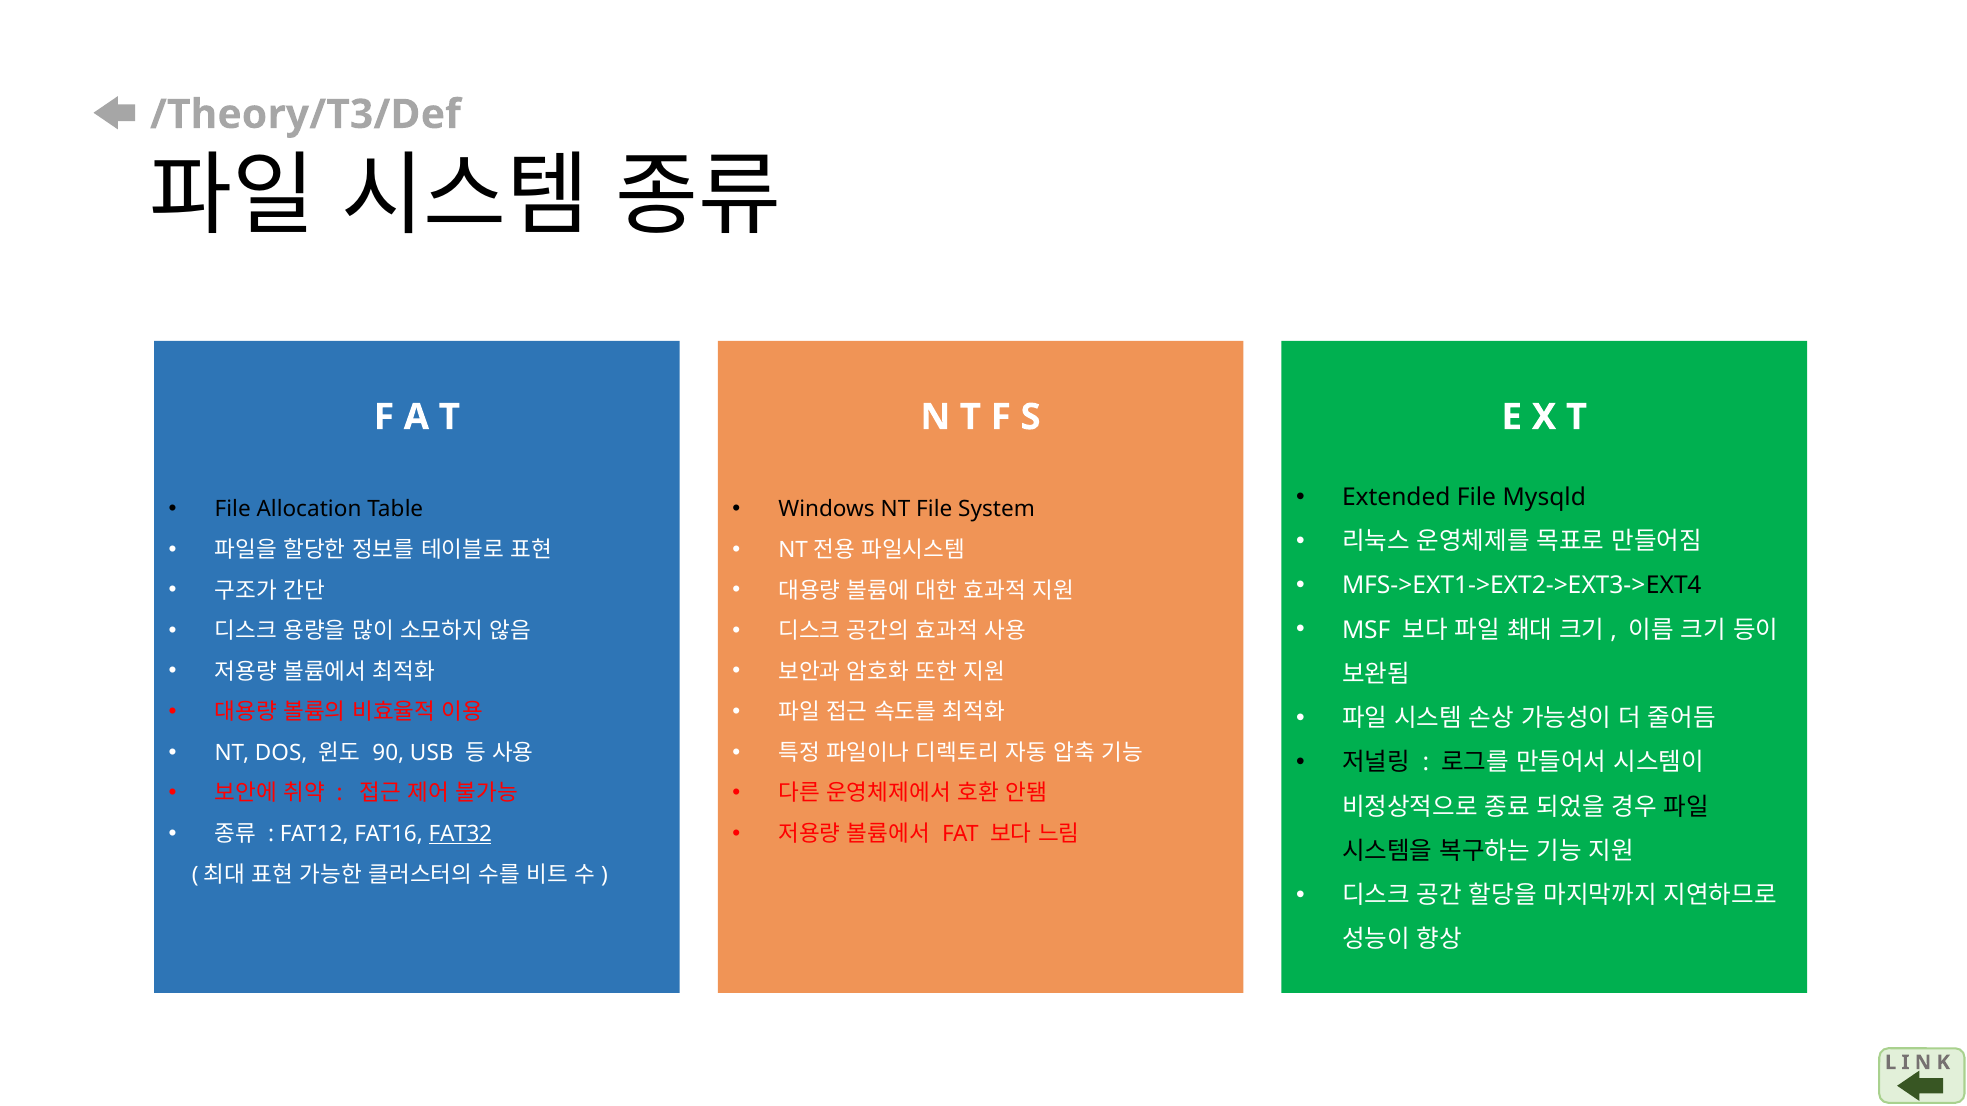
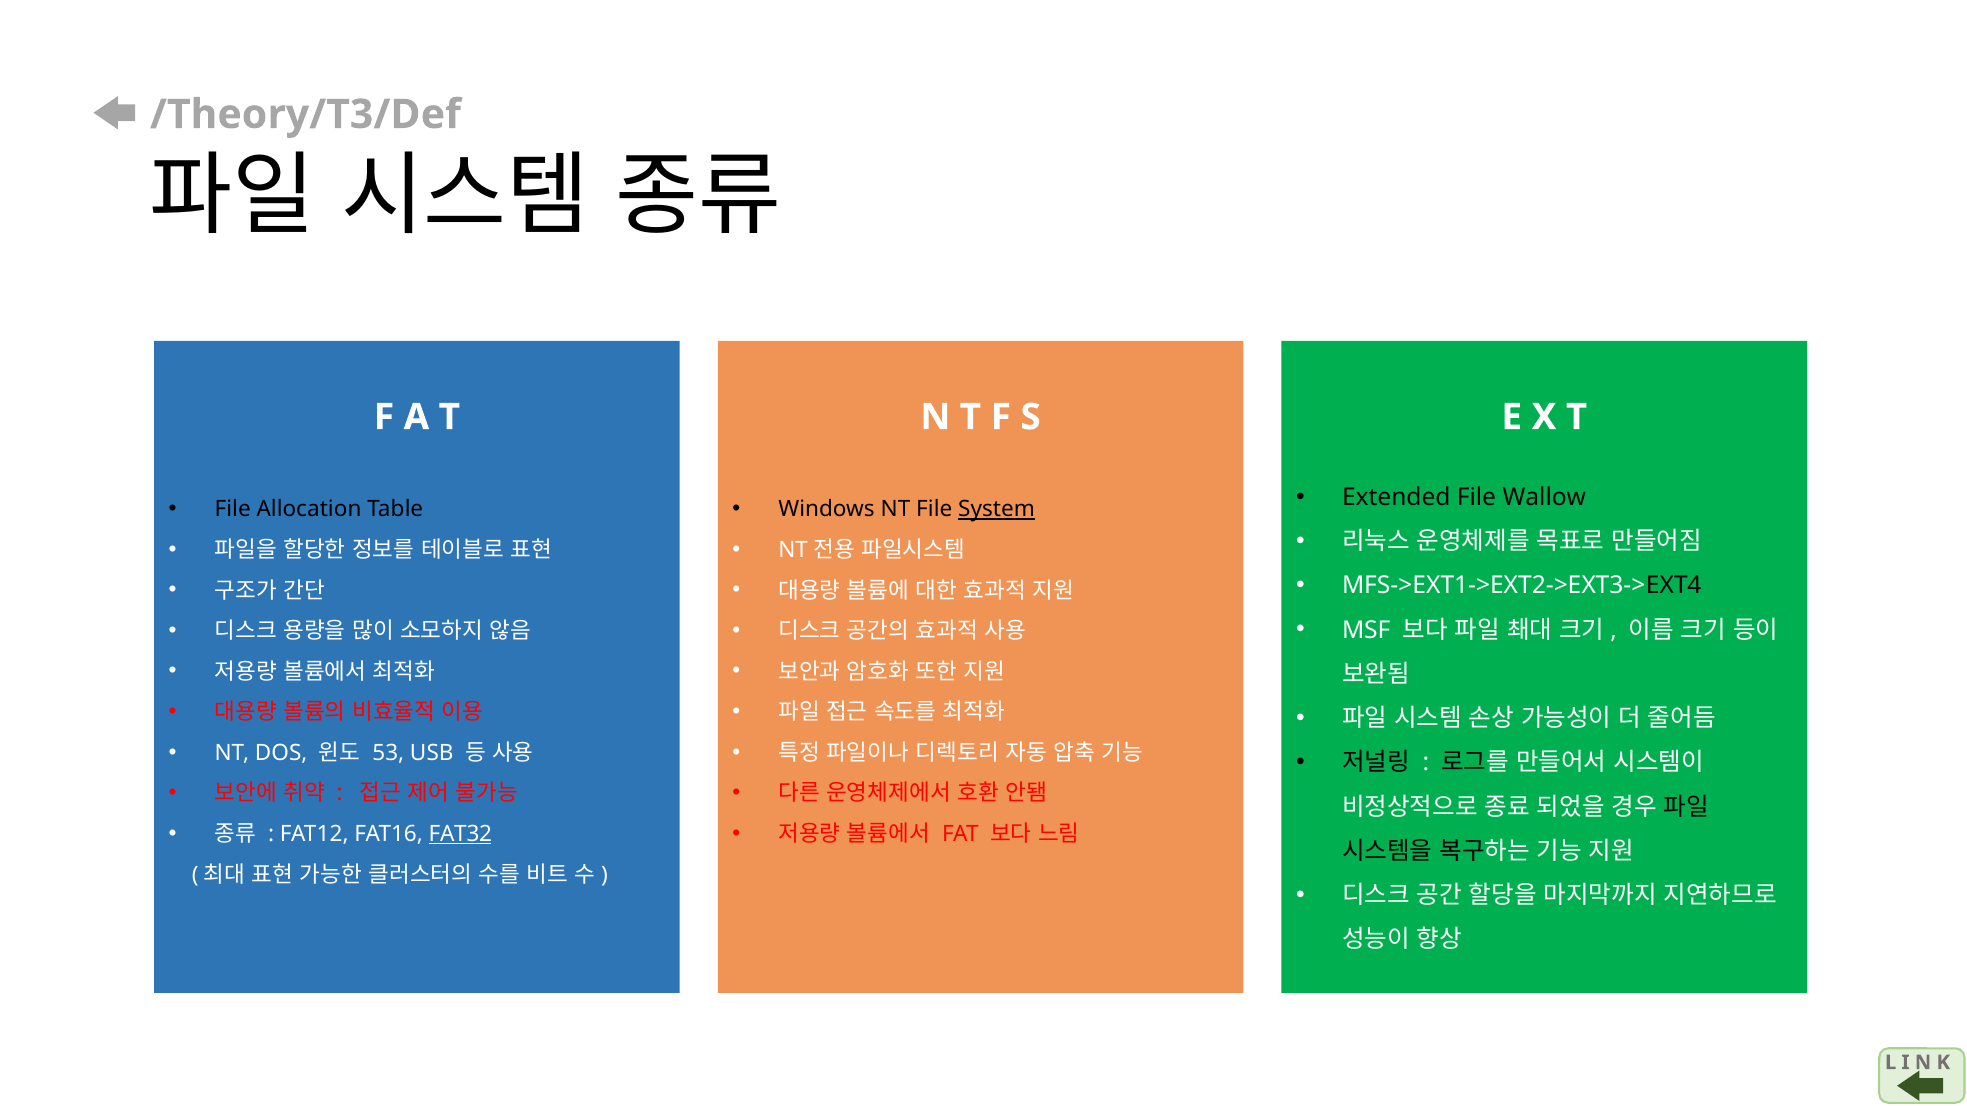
Mysqld: Mysqld -> Wallow (1544, 497)
System underline: none -> present (997, 510)
90: 90 -> 53 (388, 753)
